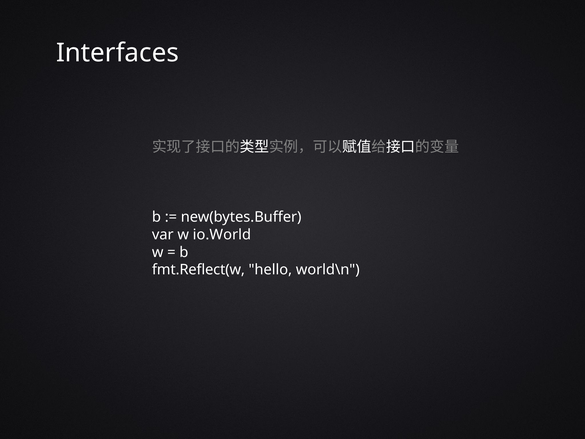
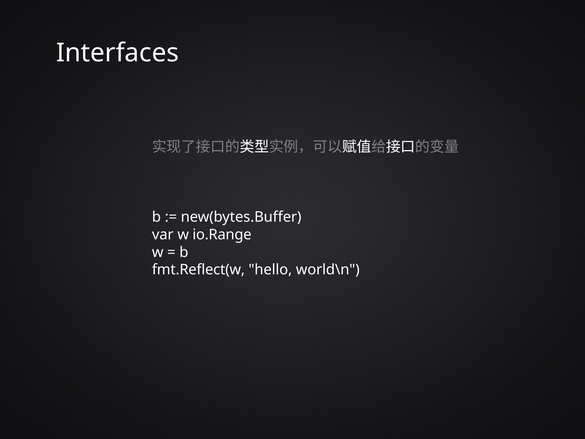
io.World: io.World -> io.Range (222, 234)
